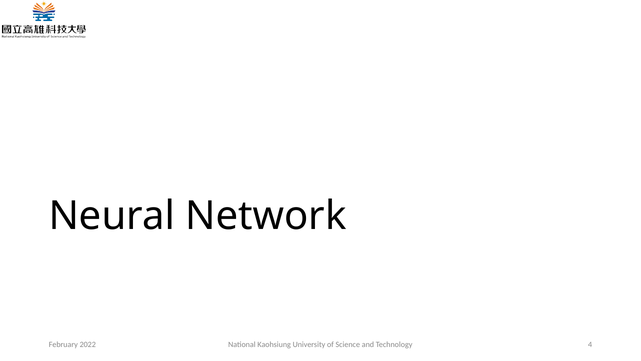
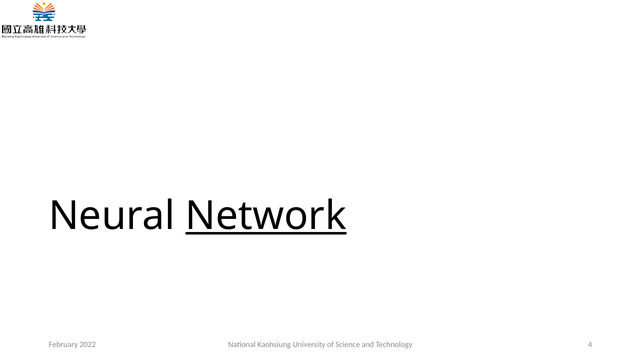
Network underline: none -> present (266, 216)
